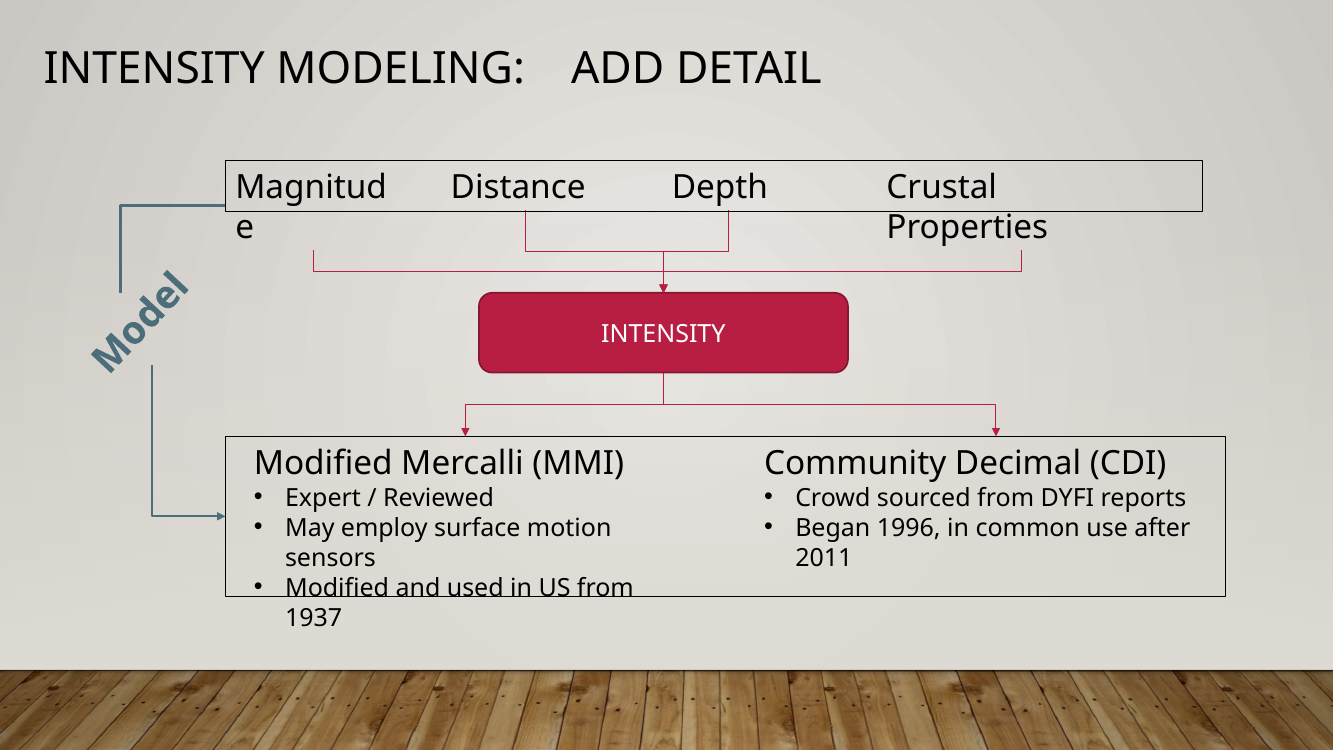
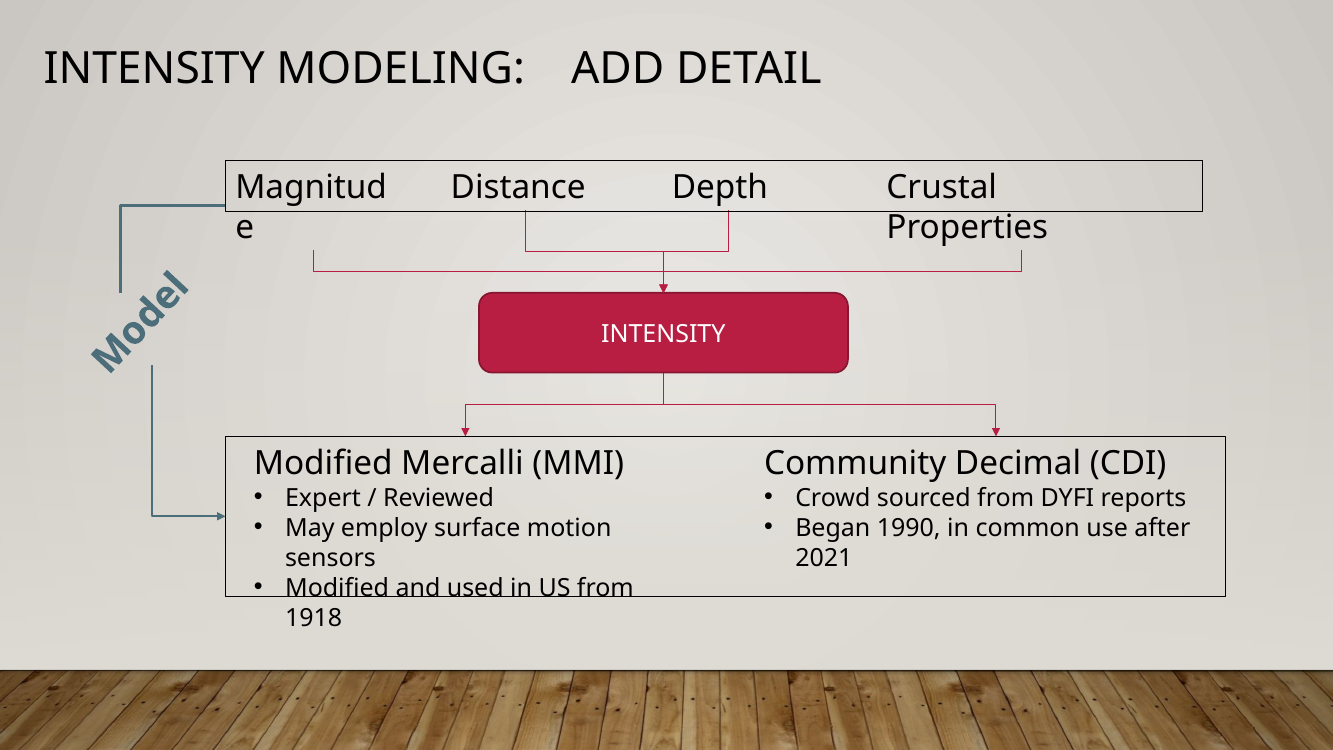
1996: 1996 -> 1990 (909, 528)
2011: 2011 -> 2021 (824, 558)
1937: 1937 -> 1918 (314, 618)
